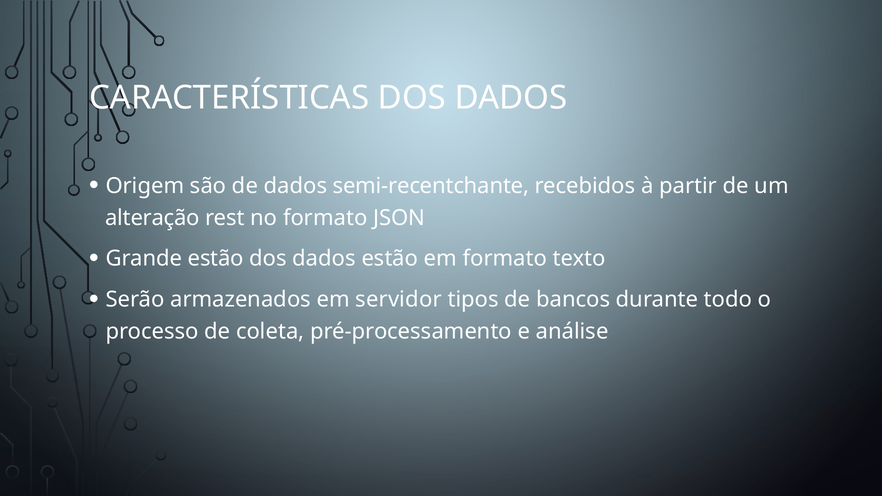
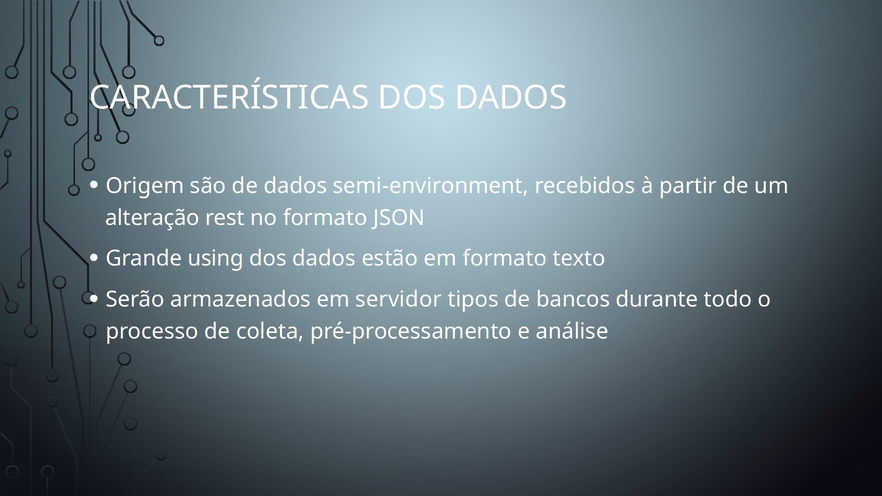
semi-recentchante: semi-recentchante -> semi-environment (431, 186)
Grande estão: estão -> using (216, 259)
